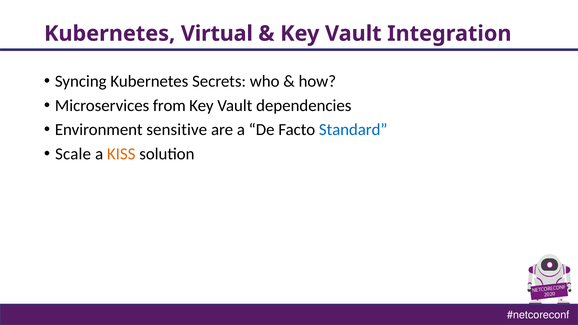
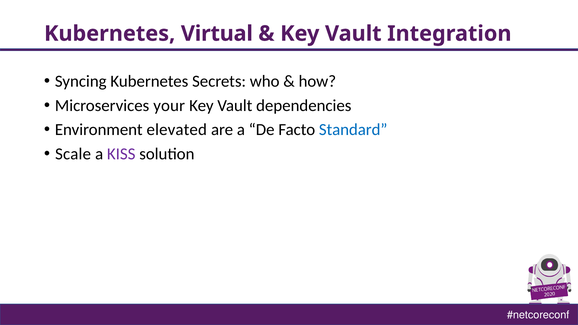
from: from -> your (169, 106)
sensitive: sensitive -> elevated (177, 130)
KISS colour: orange -> purple (121, 154)
